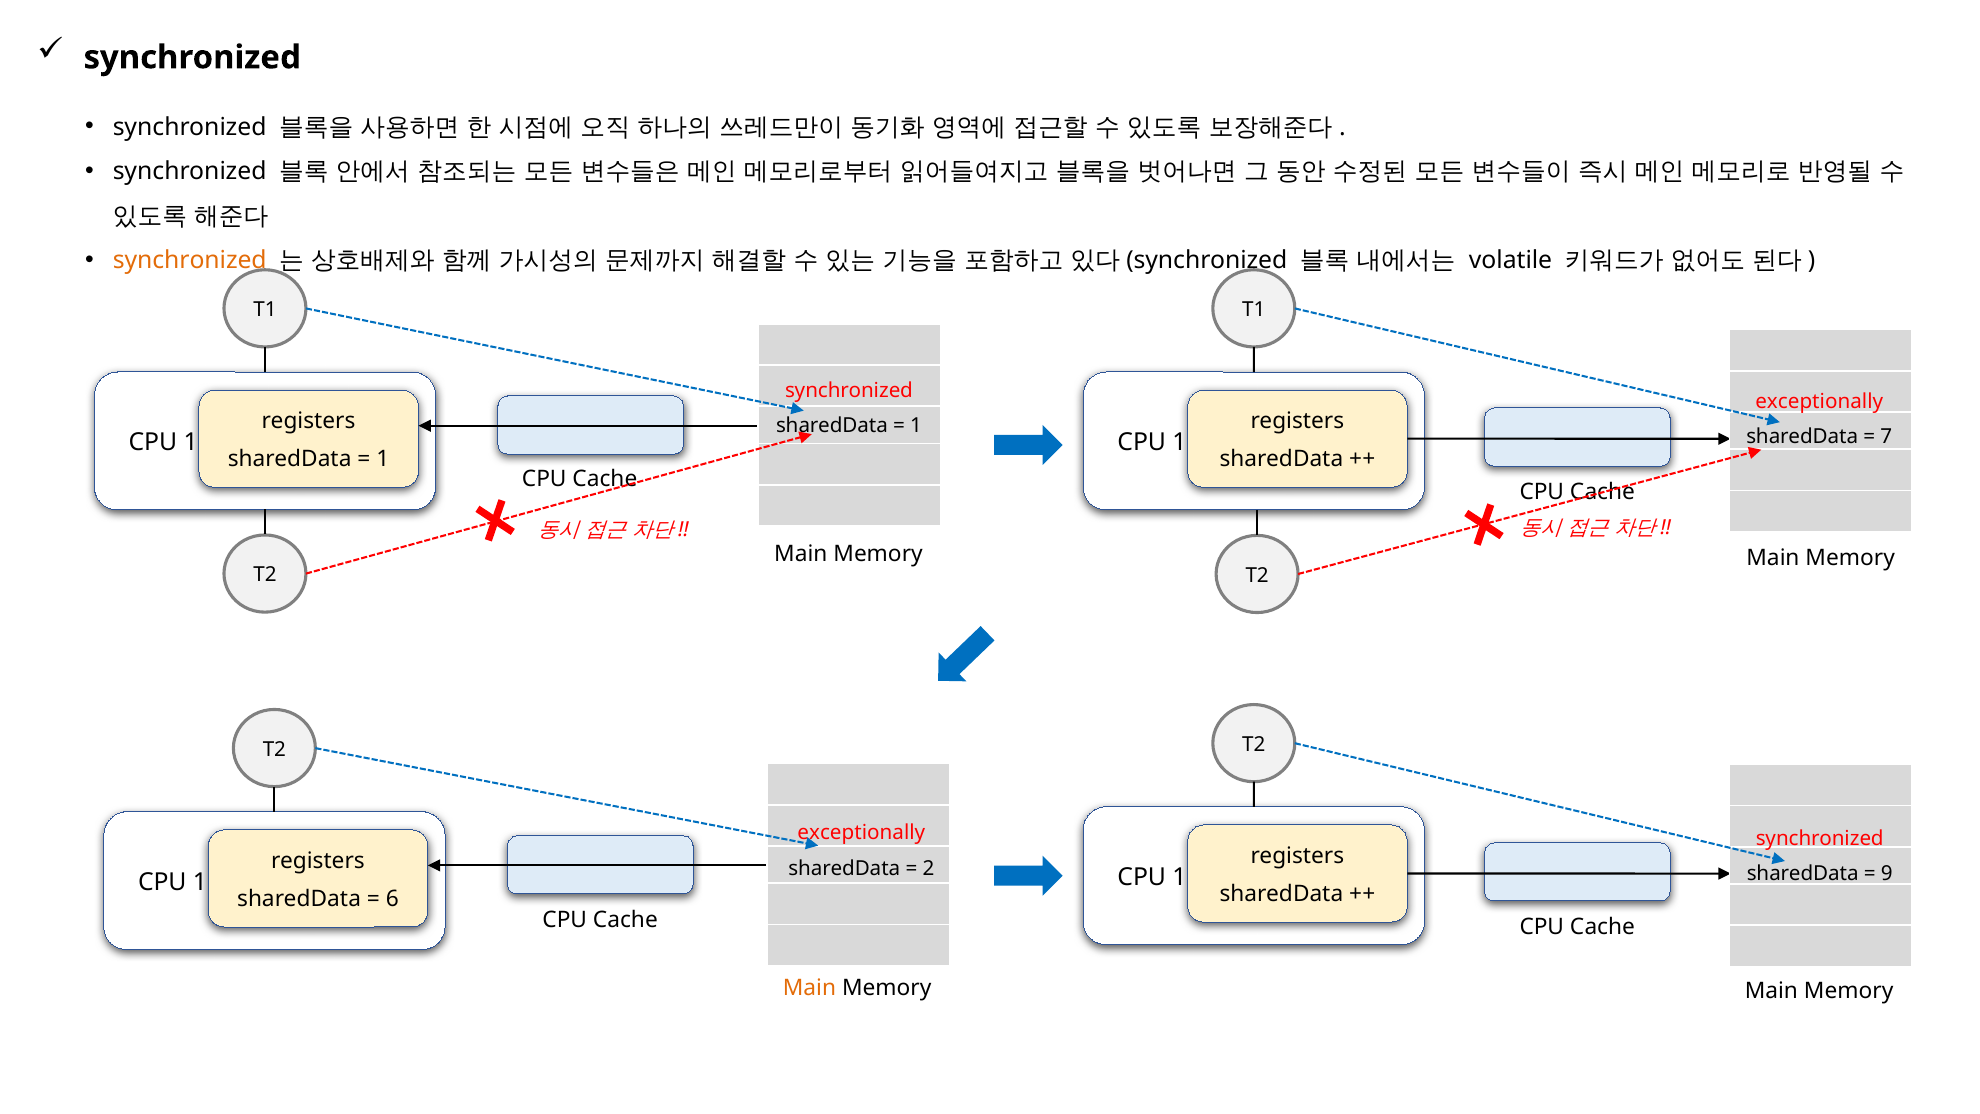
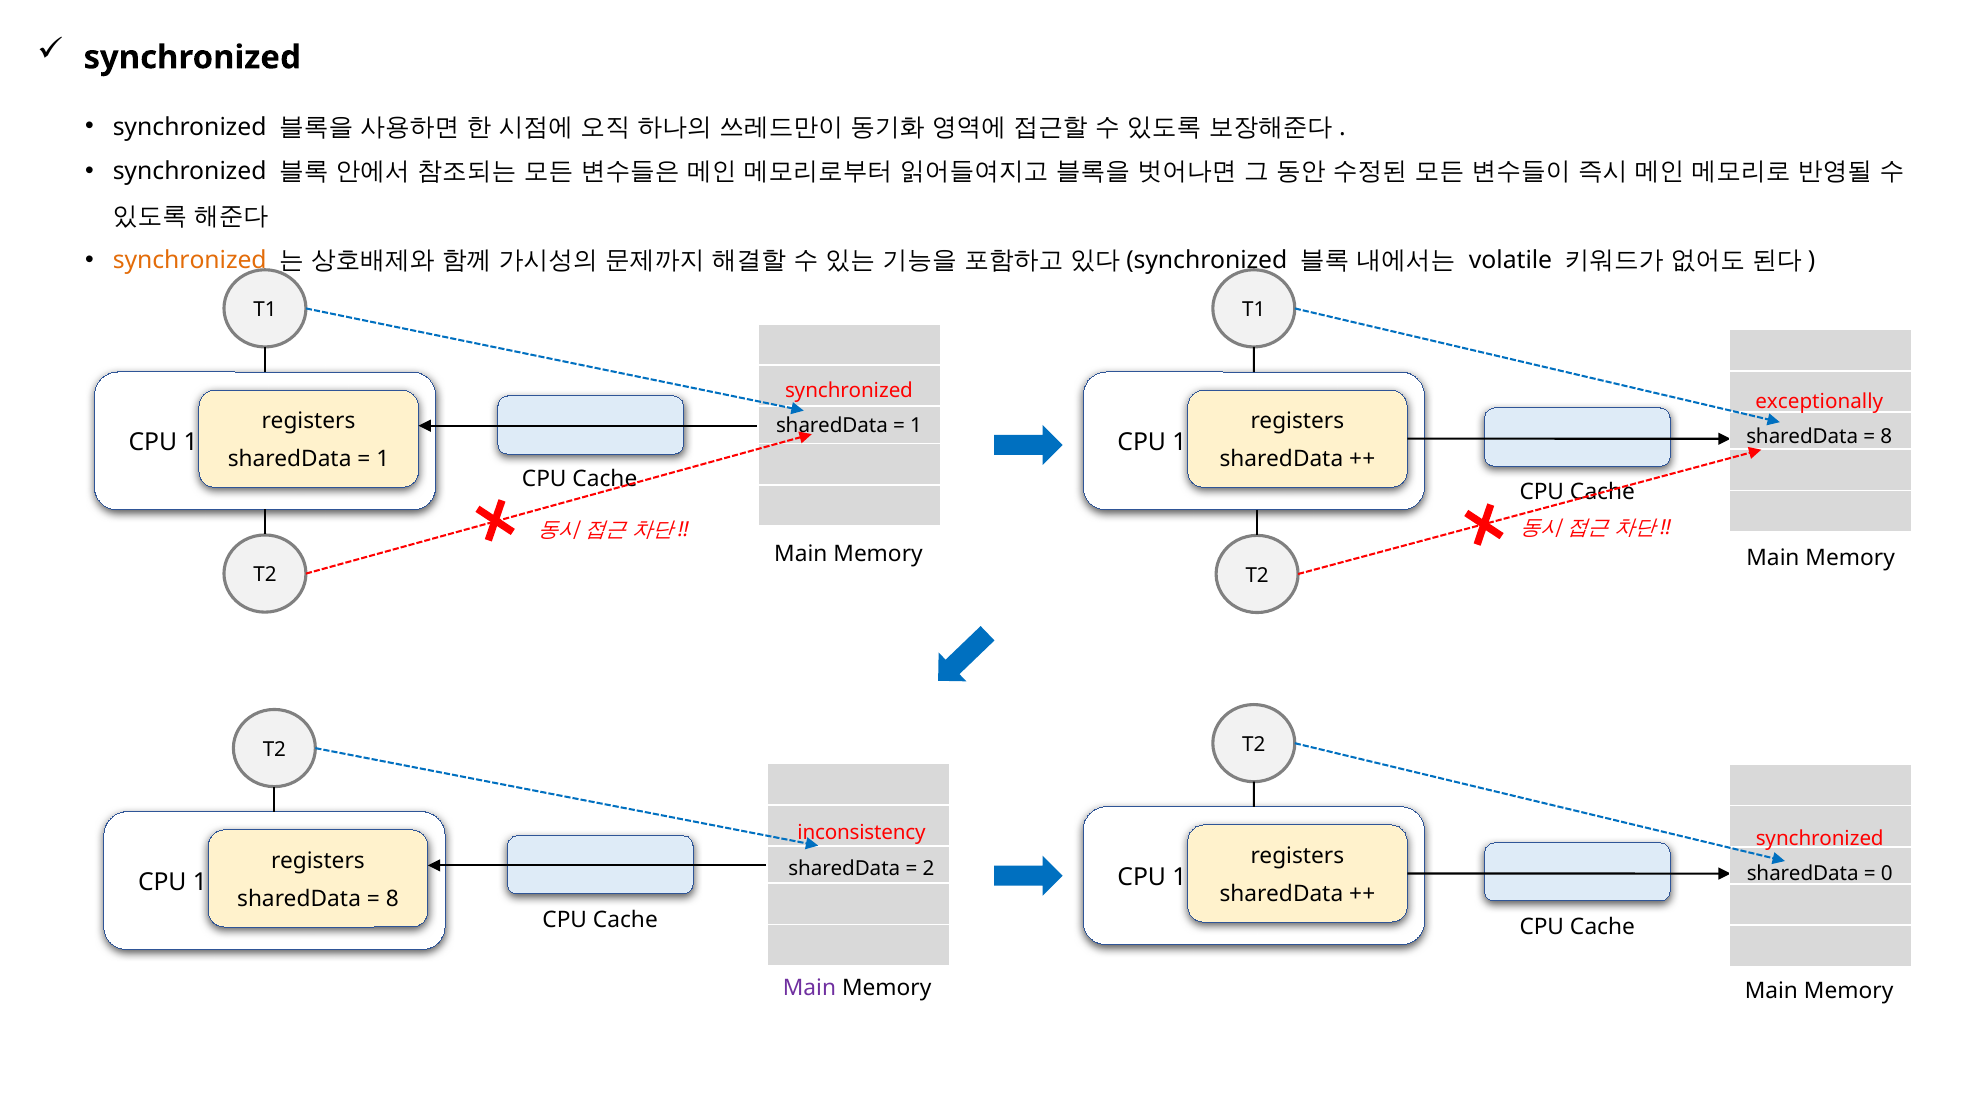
7: 7 -> 8 (1886, 437)
exceptionally: exceptionally -> inconsistency (861, 833)
9: 9 -> 0 (1887, 874)
6: 6 -> 8 (392, 898)
Main colour: orange -> purple (809, 988)
